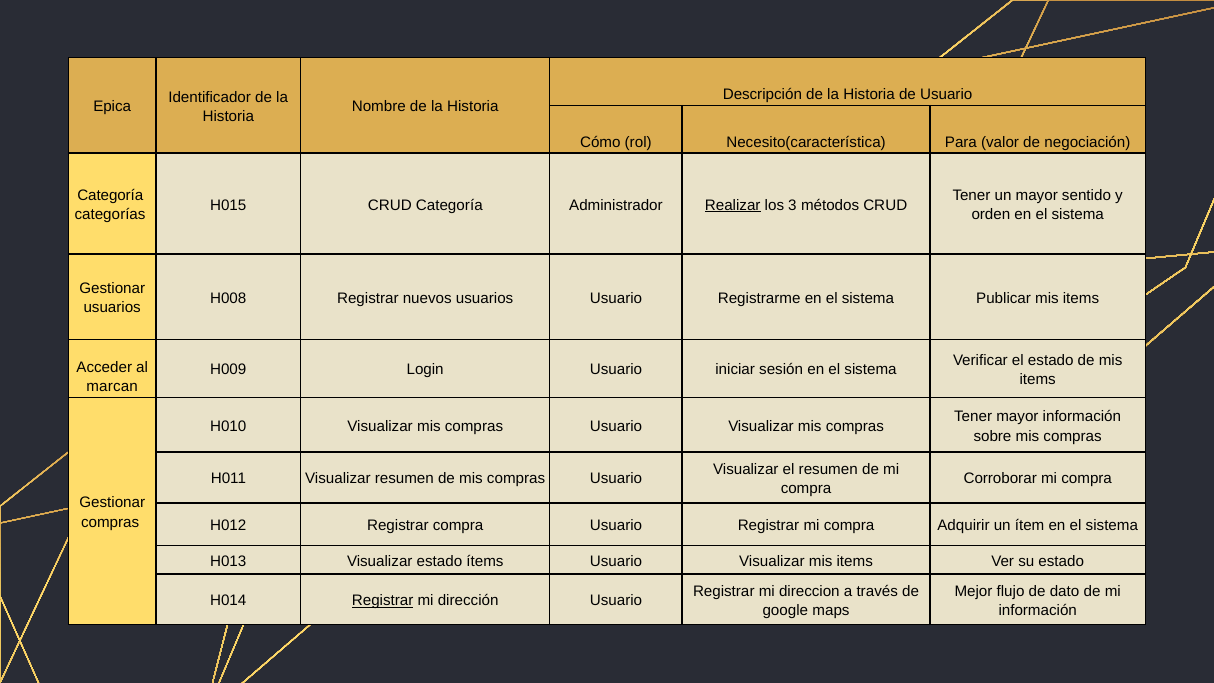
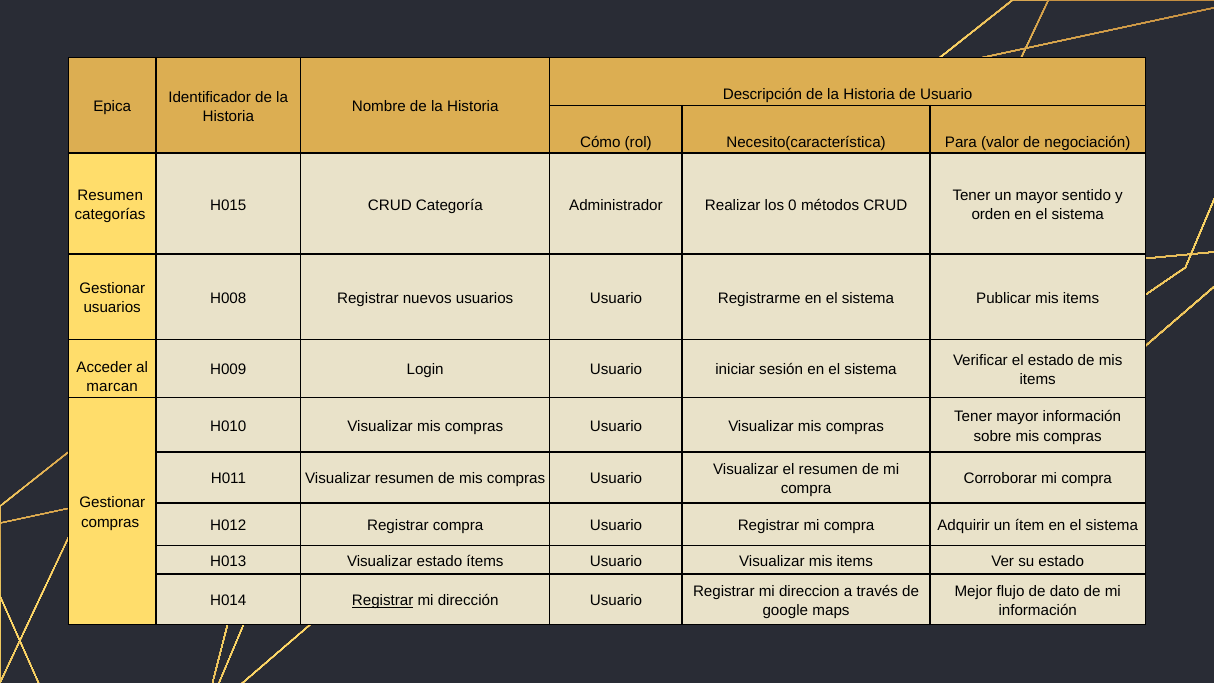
Categoría: Categoría -> Resumen (110, 195)
Realizar underline: present -> none (733, 205)
3: 3 -> 0 (792, 205)
